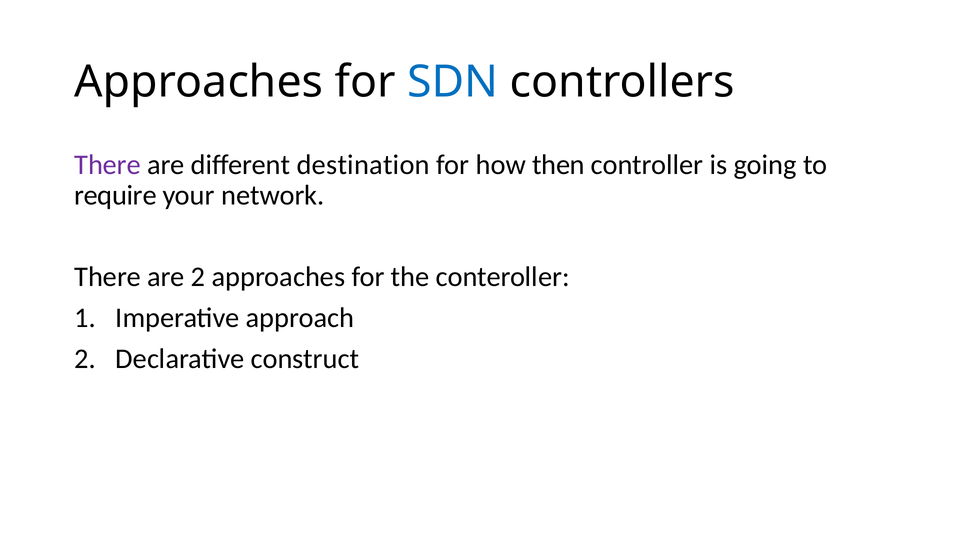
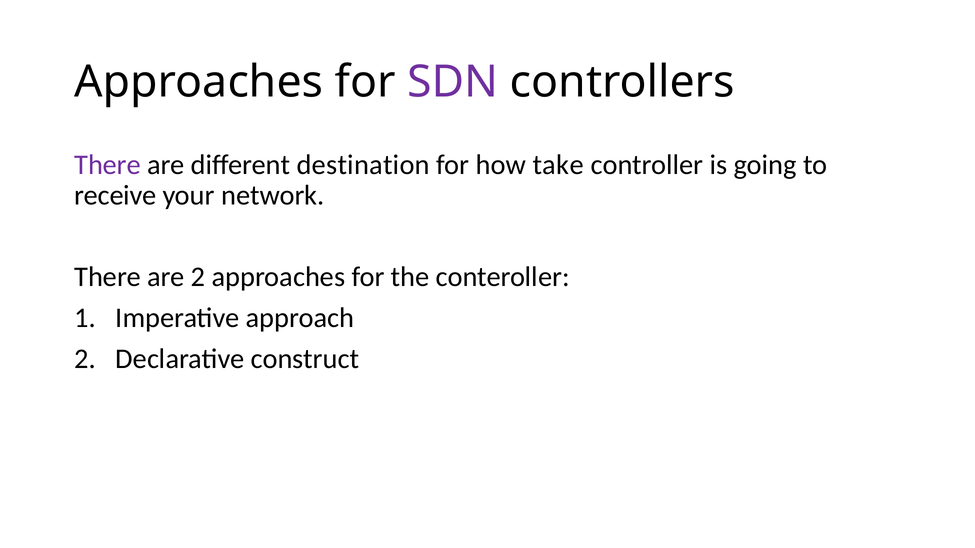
SDN colour: blue -> purple (453, 82)
then: then -> take (558, 165)
require: require -> receive (115, 196)
